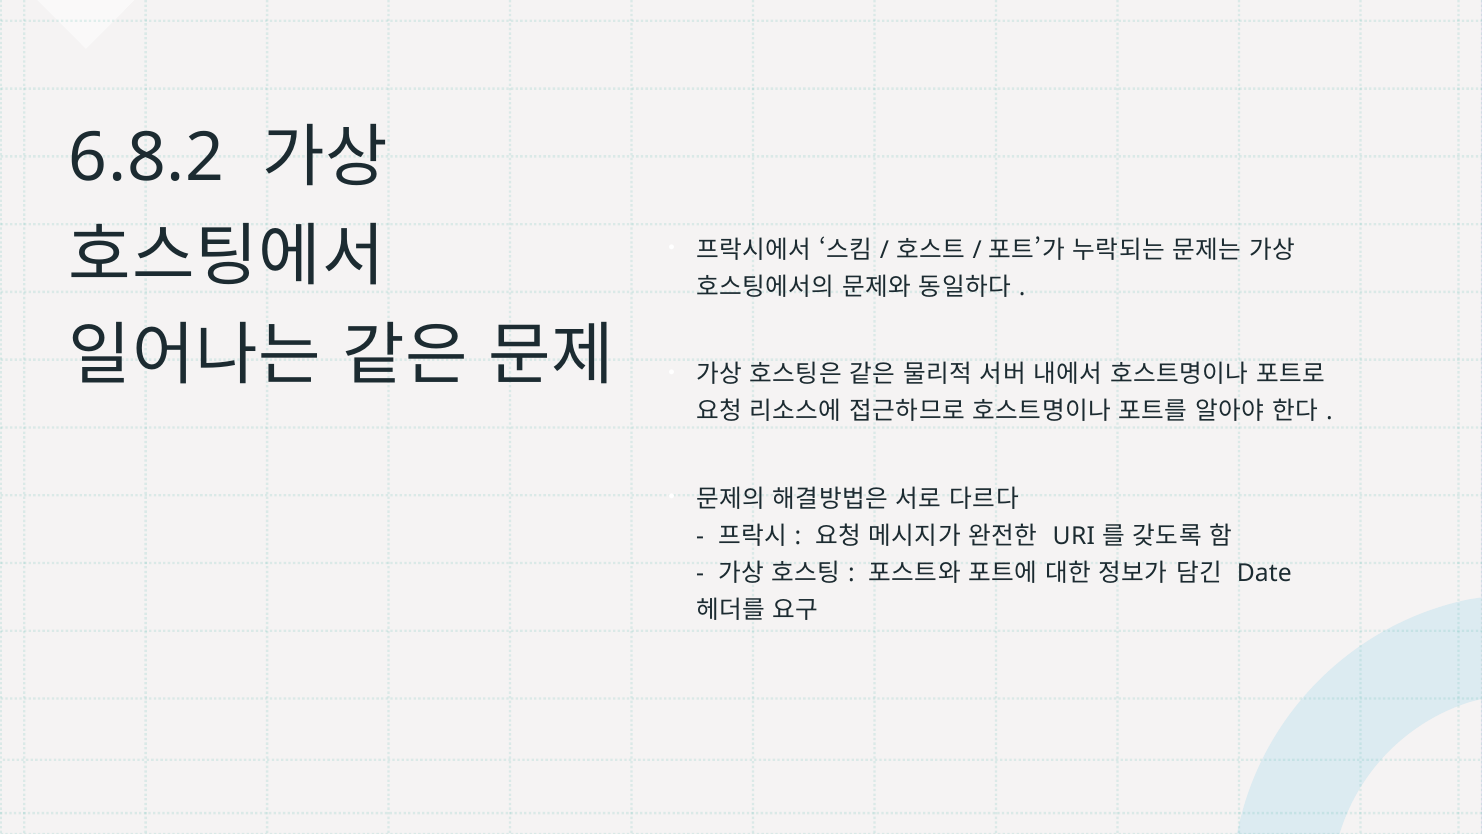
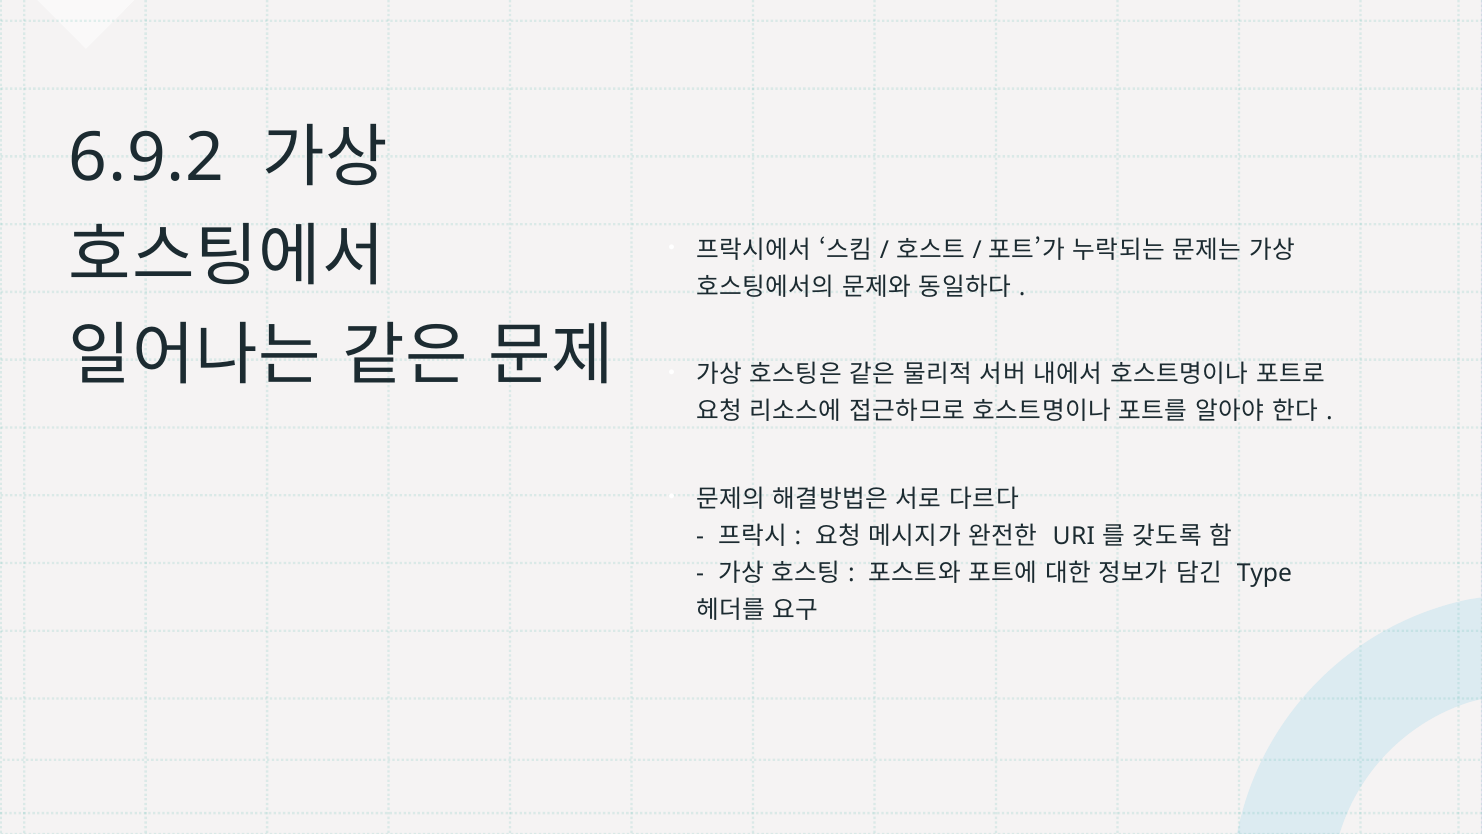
6.8.2: 6.8.2 -> 6.9.2 (147, 158)
Date: Date -> Type (1264, 573)
